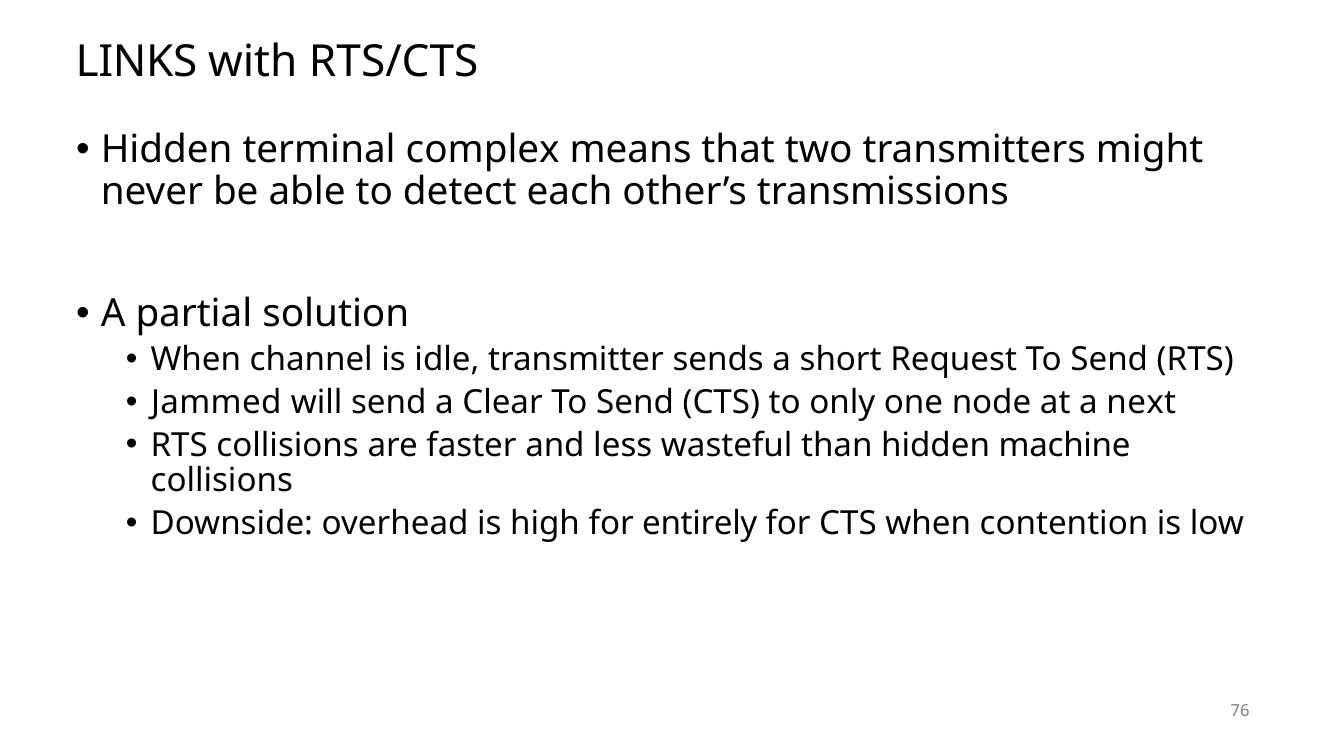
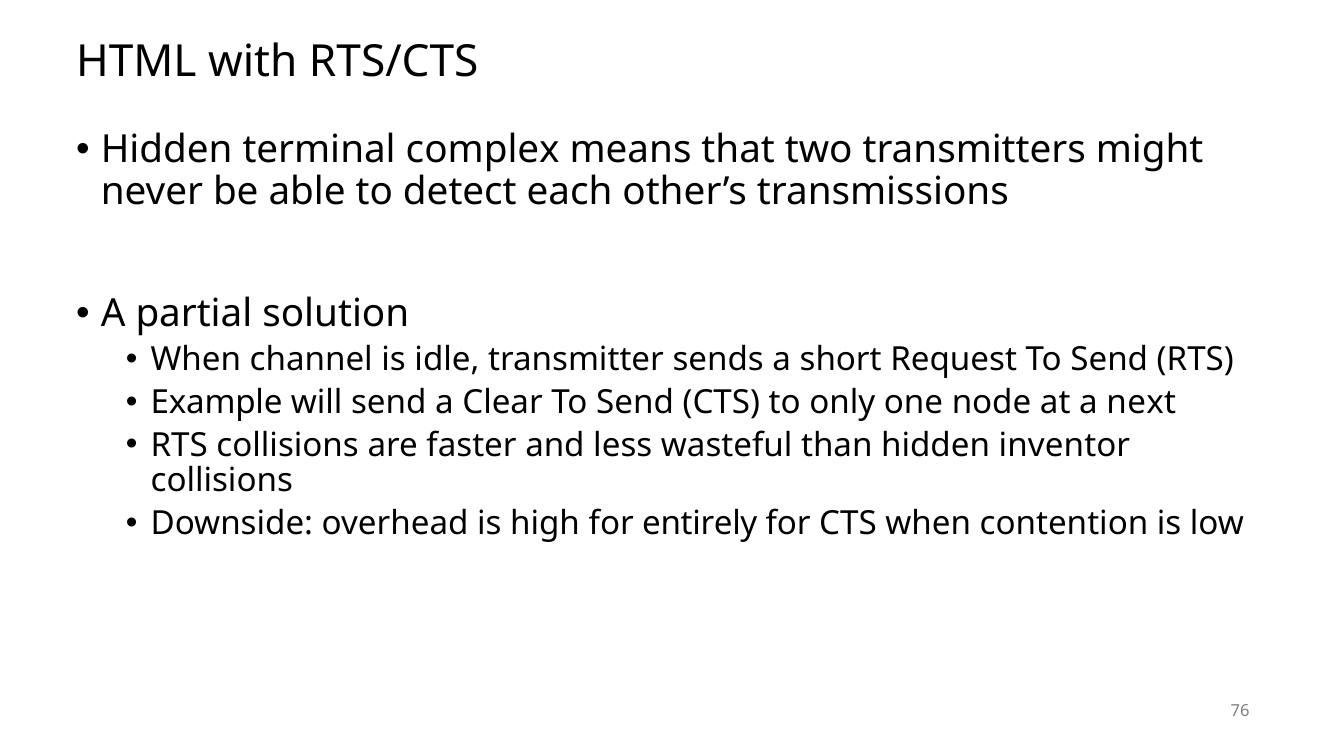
LINKS: LINKS -> HTML (136, 62)
Jammed: Jammed -> Example (217, 402)
machine: machine -> inventor (1064, 445)
